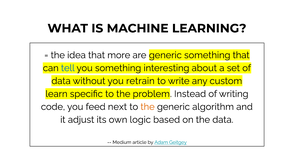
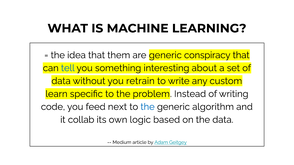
more: more -> them (119, 55)
generic something: something -> conspiracy (207, 55)
the colour: orange -> blue (148, 107)
adjust: adjust -> collab (81, 120)
